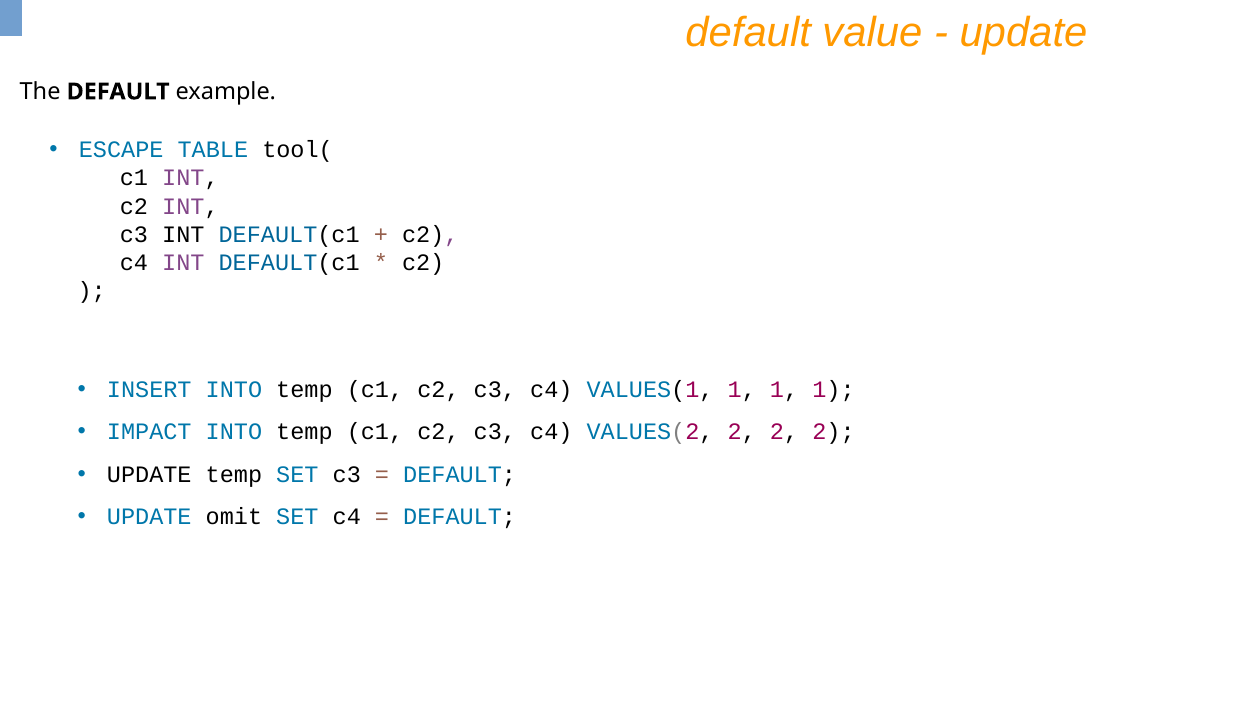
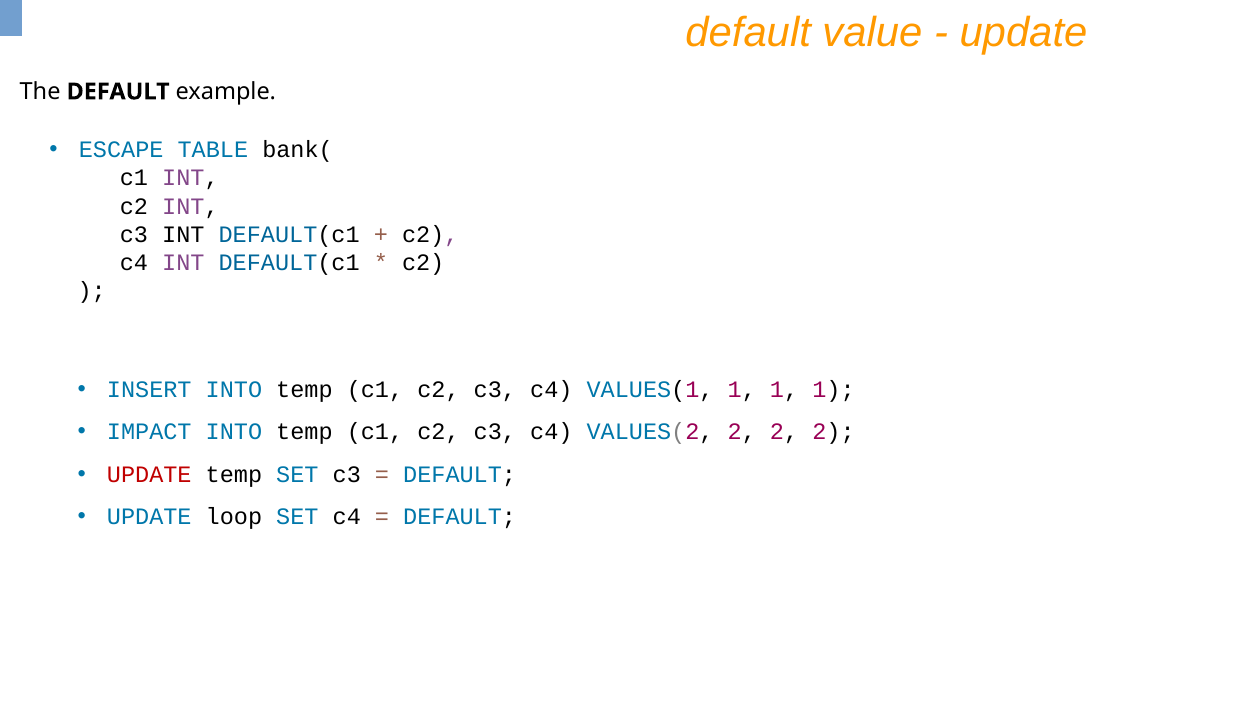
tool(: tool( -> bank( (298, 150)
UPDATE colour: black -> red (149, 474)
omit: omit -> loop (234, 516)
